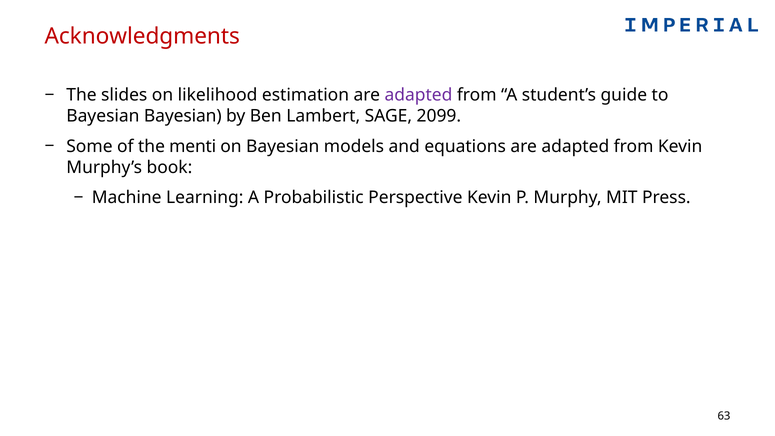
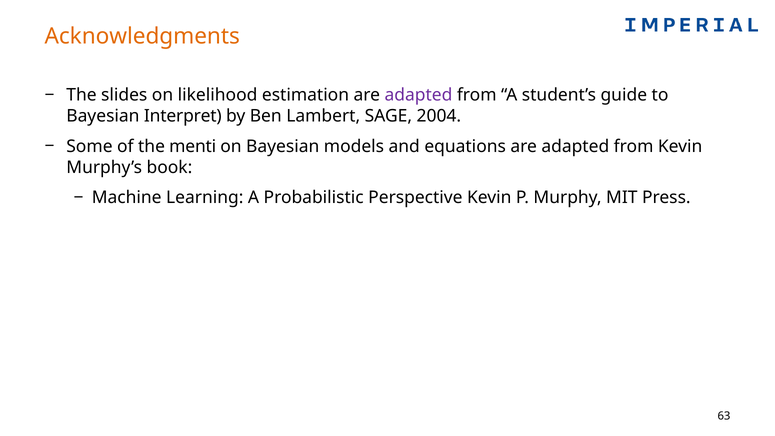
Acknowledgments colour: red -> orange (142, 36)
Bayesian Bayesian: Bayesian -> Interpret (183, 116)
2099: 2099 -> 2004 (439, 116)
